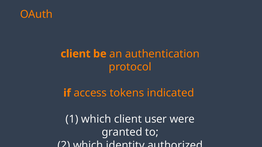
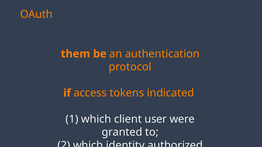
client: client -> them (75, 54)
